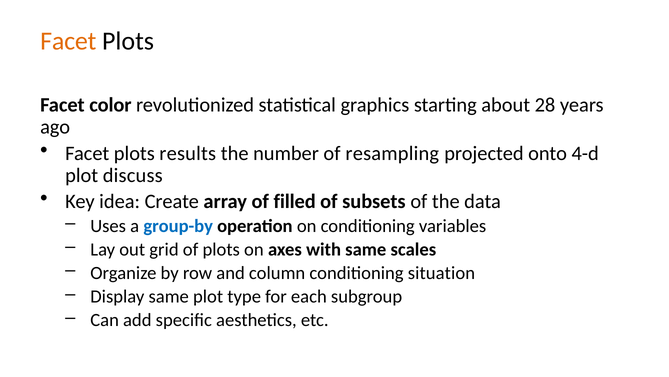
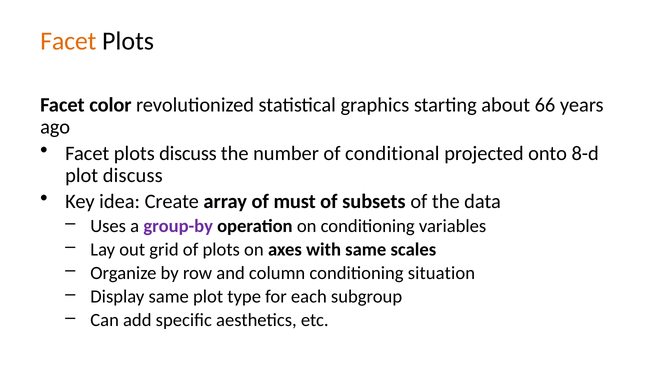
28: 28 -> 66 (545, 105)
plots results: results -> discuss (188, 153)
resampling: resampling -> conditional (392, 153)
4-d: 4-d -> 8-d (585, 153)
filled: filled -> must (295, 201)
group-by colour: blue -> purple (178, 225)
